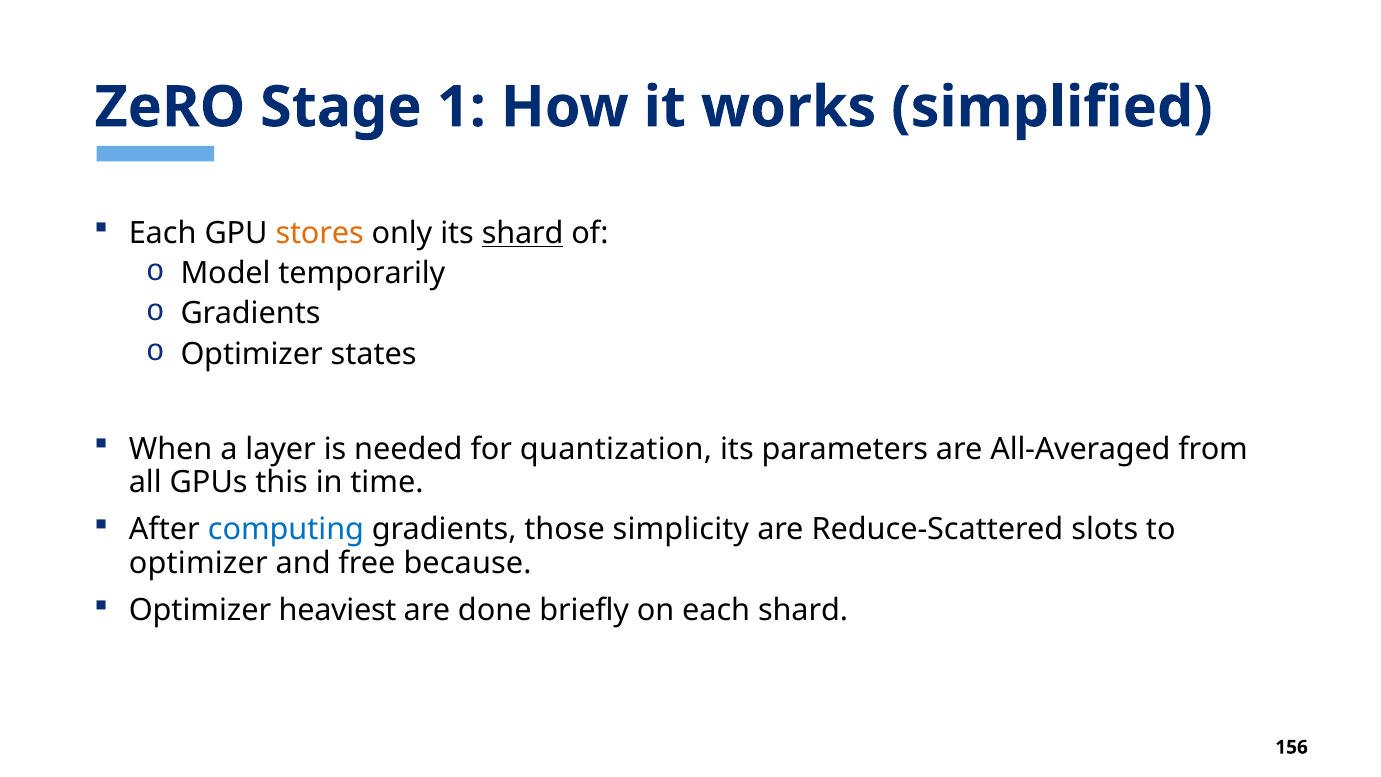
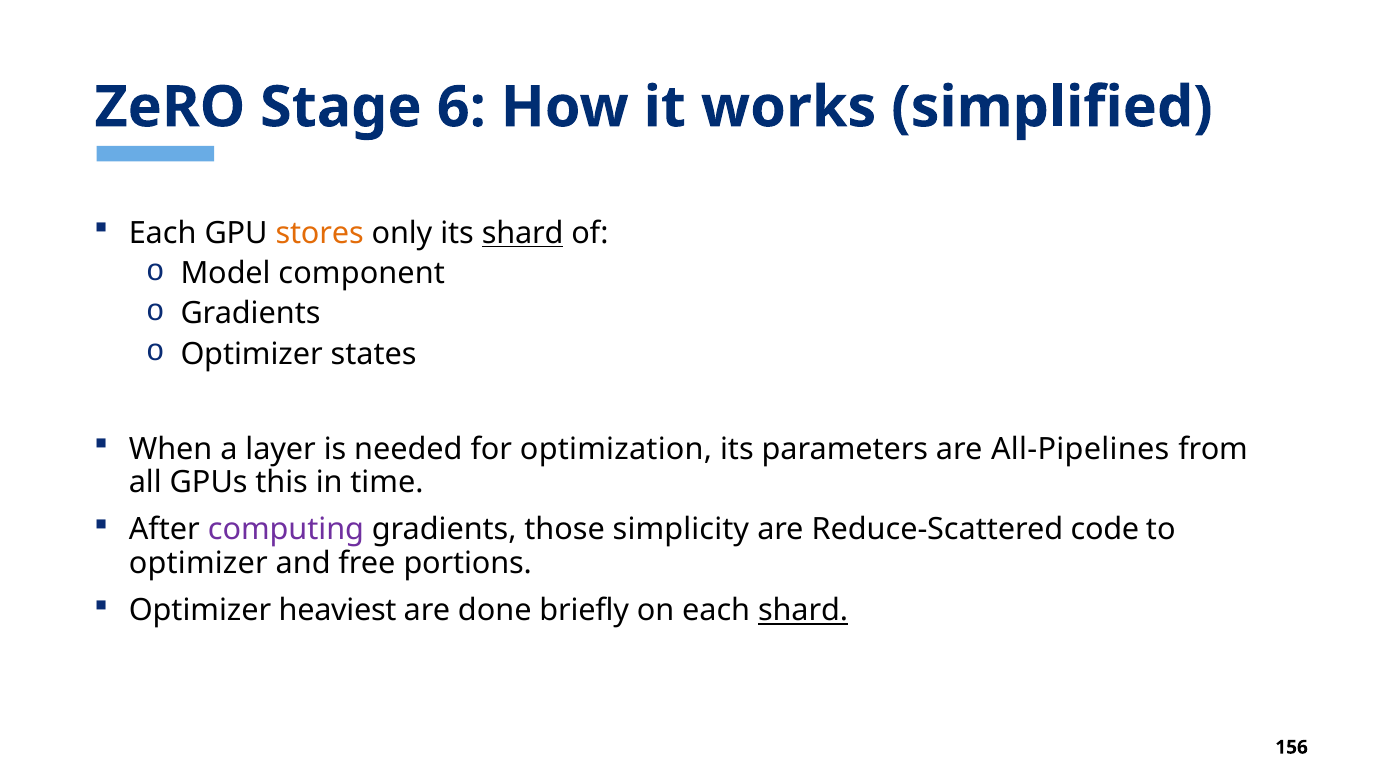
1: 1 -> 6 (461, 107)
temporarily: temporarily -> component (362, 273)
quantization: quantization -> optimization (616, 449)
All-Averaged: All-Averaged -> All-Pipelines (1080, 449)
computing colour: blue -> purple (286, 530)
slots: slots -> code (1105, 530)
because: because -> portions (468, 563)
shard underline: none -> present (803, 610)
